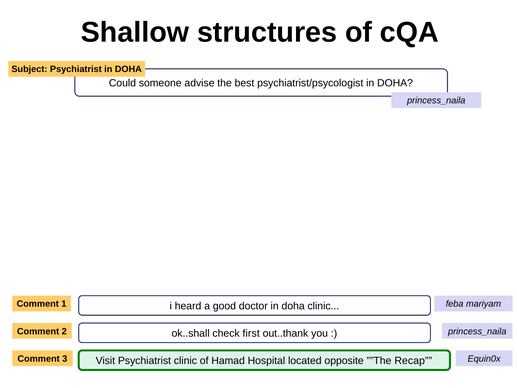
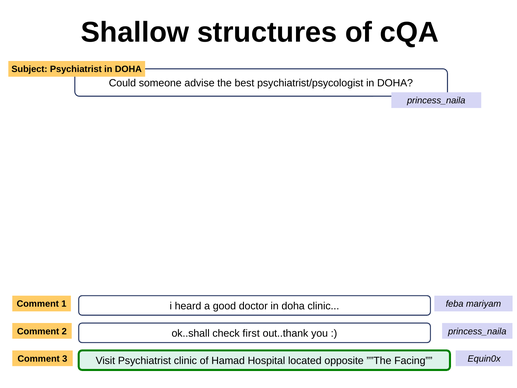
Recap: Recap -> Facing (413, 360)
